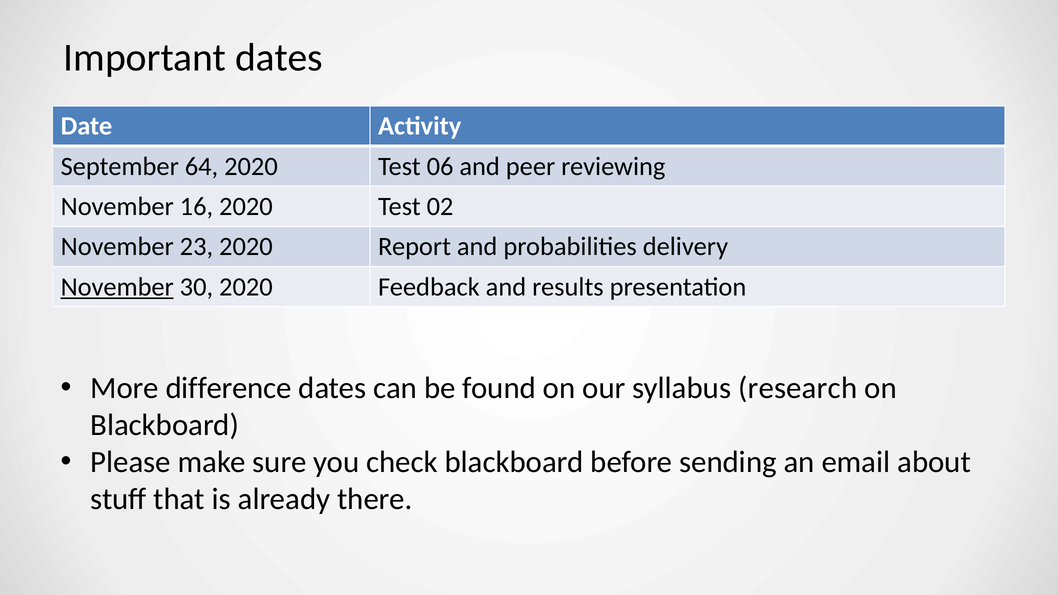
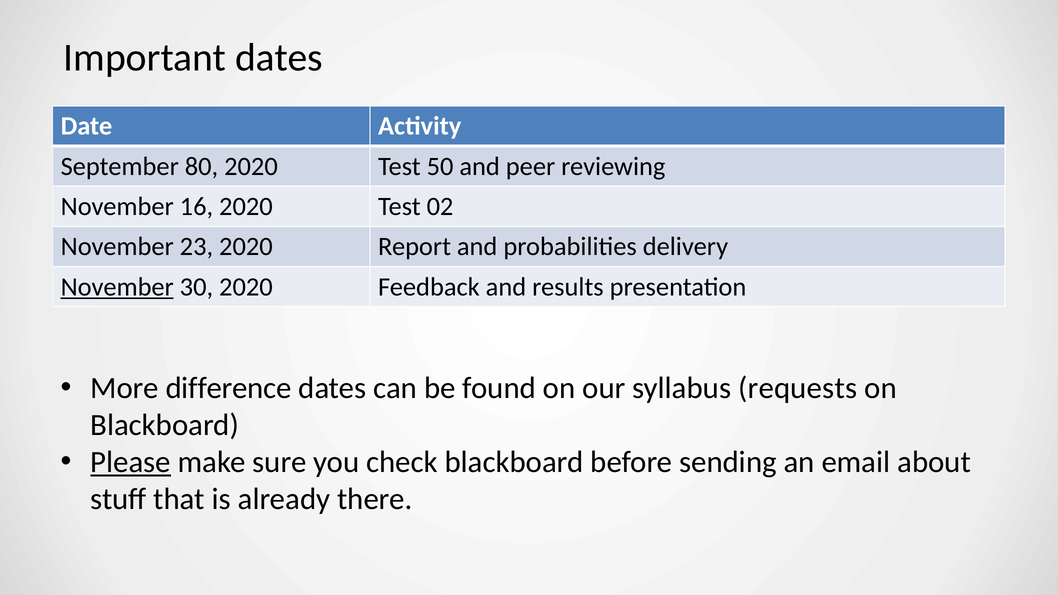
64: 64 -> 80 (202, 166)
06: 06 -> 50 (440, 166)
research: research -> requests (798, 388)
Please underline: none -> present (131, 462)
